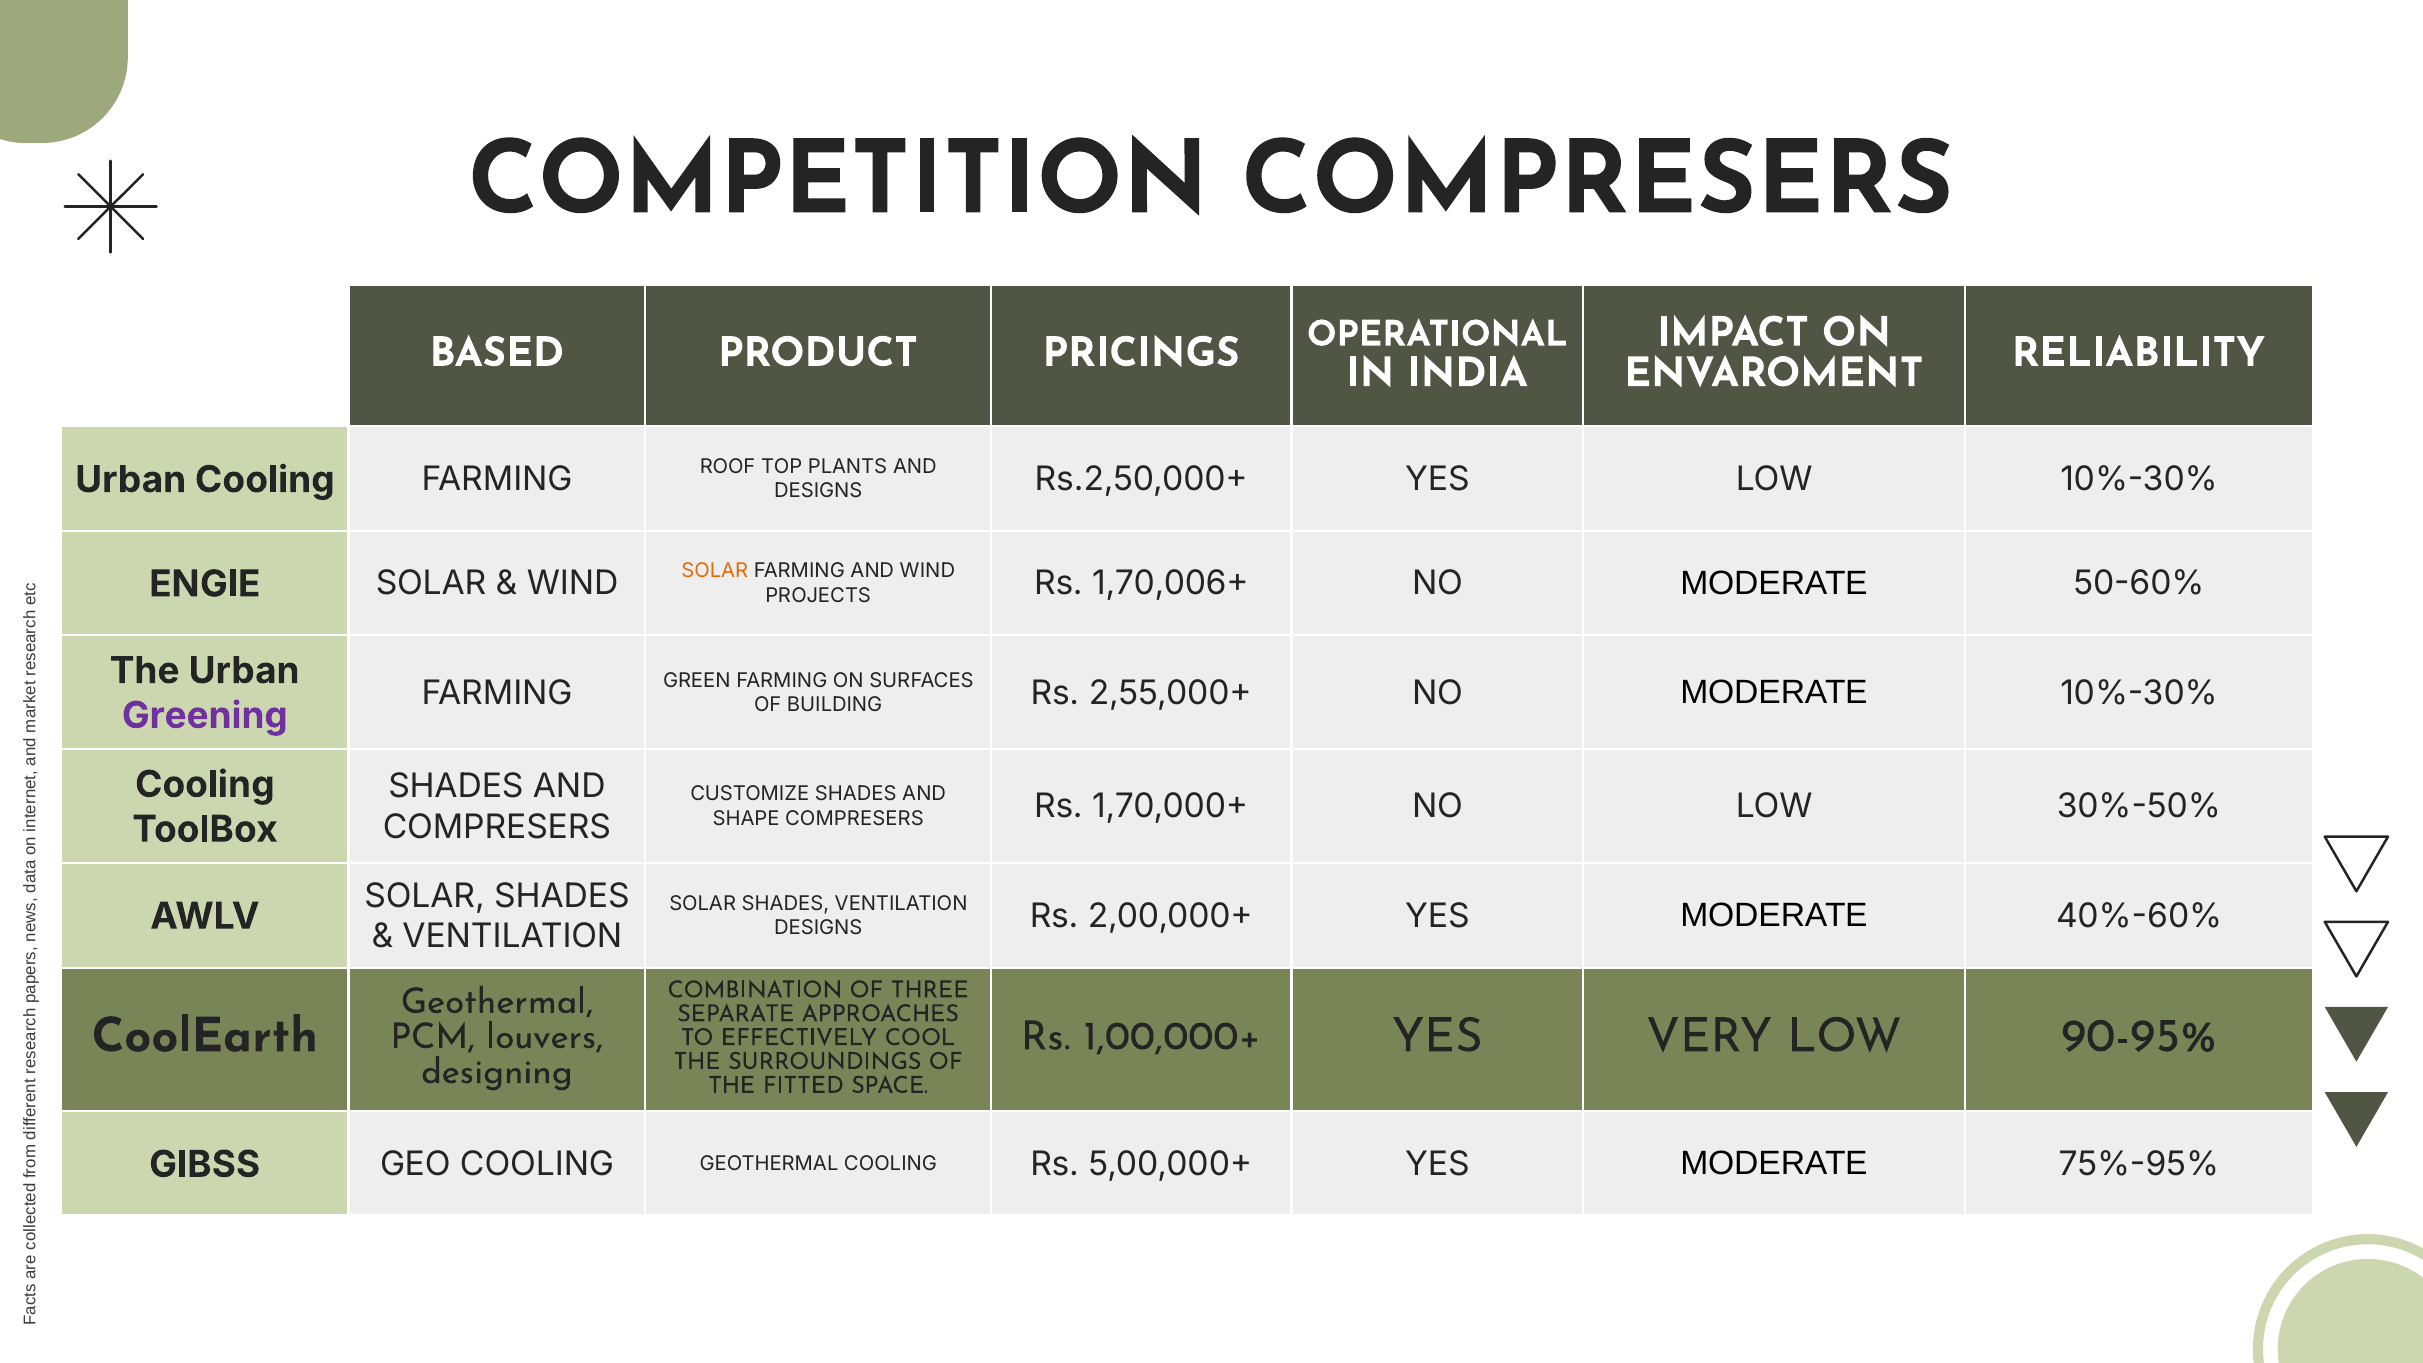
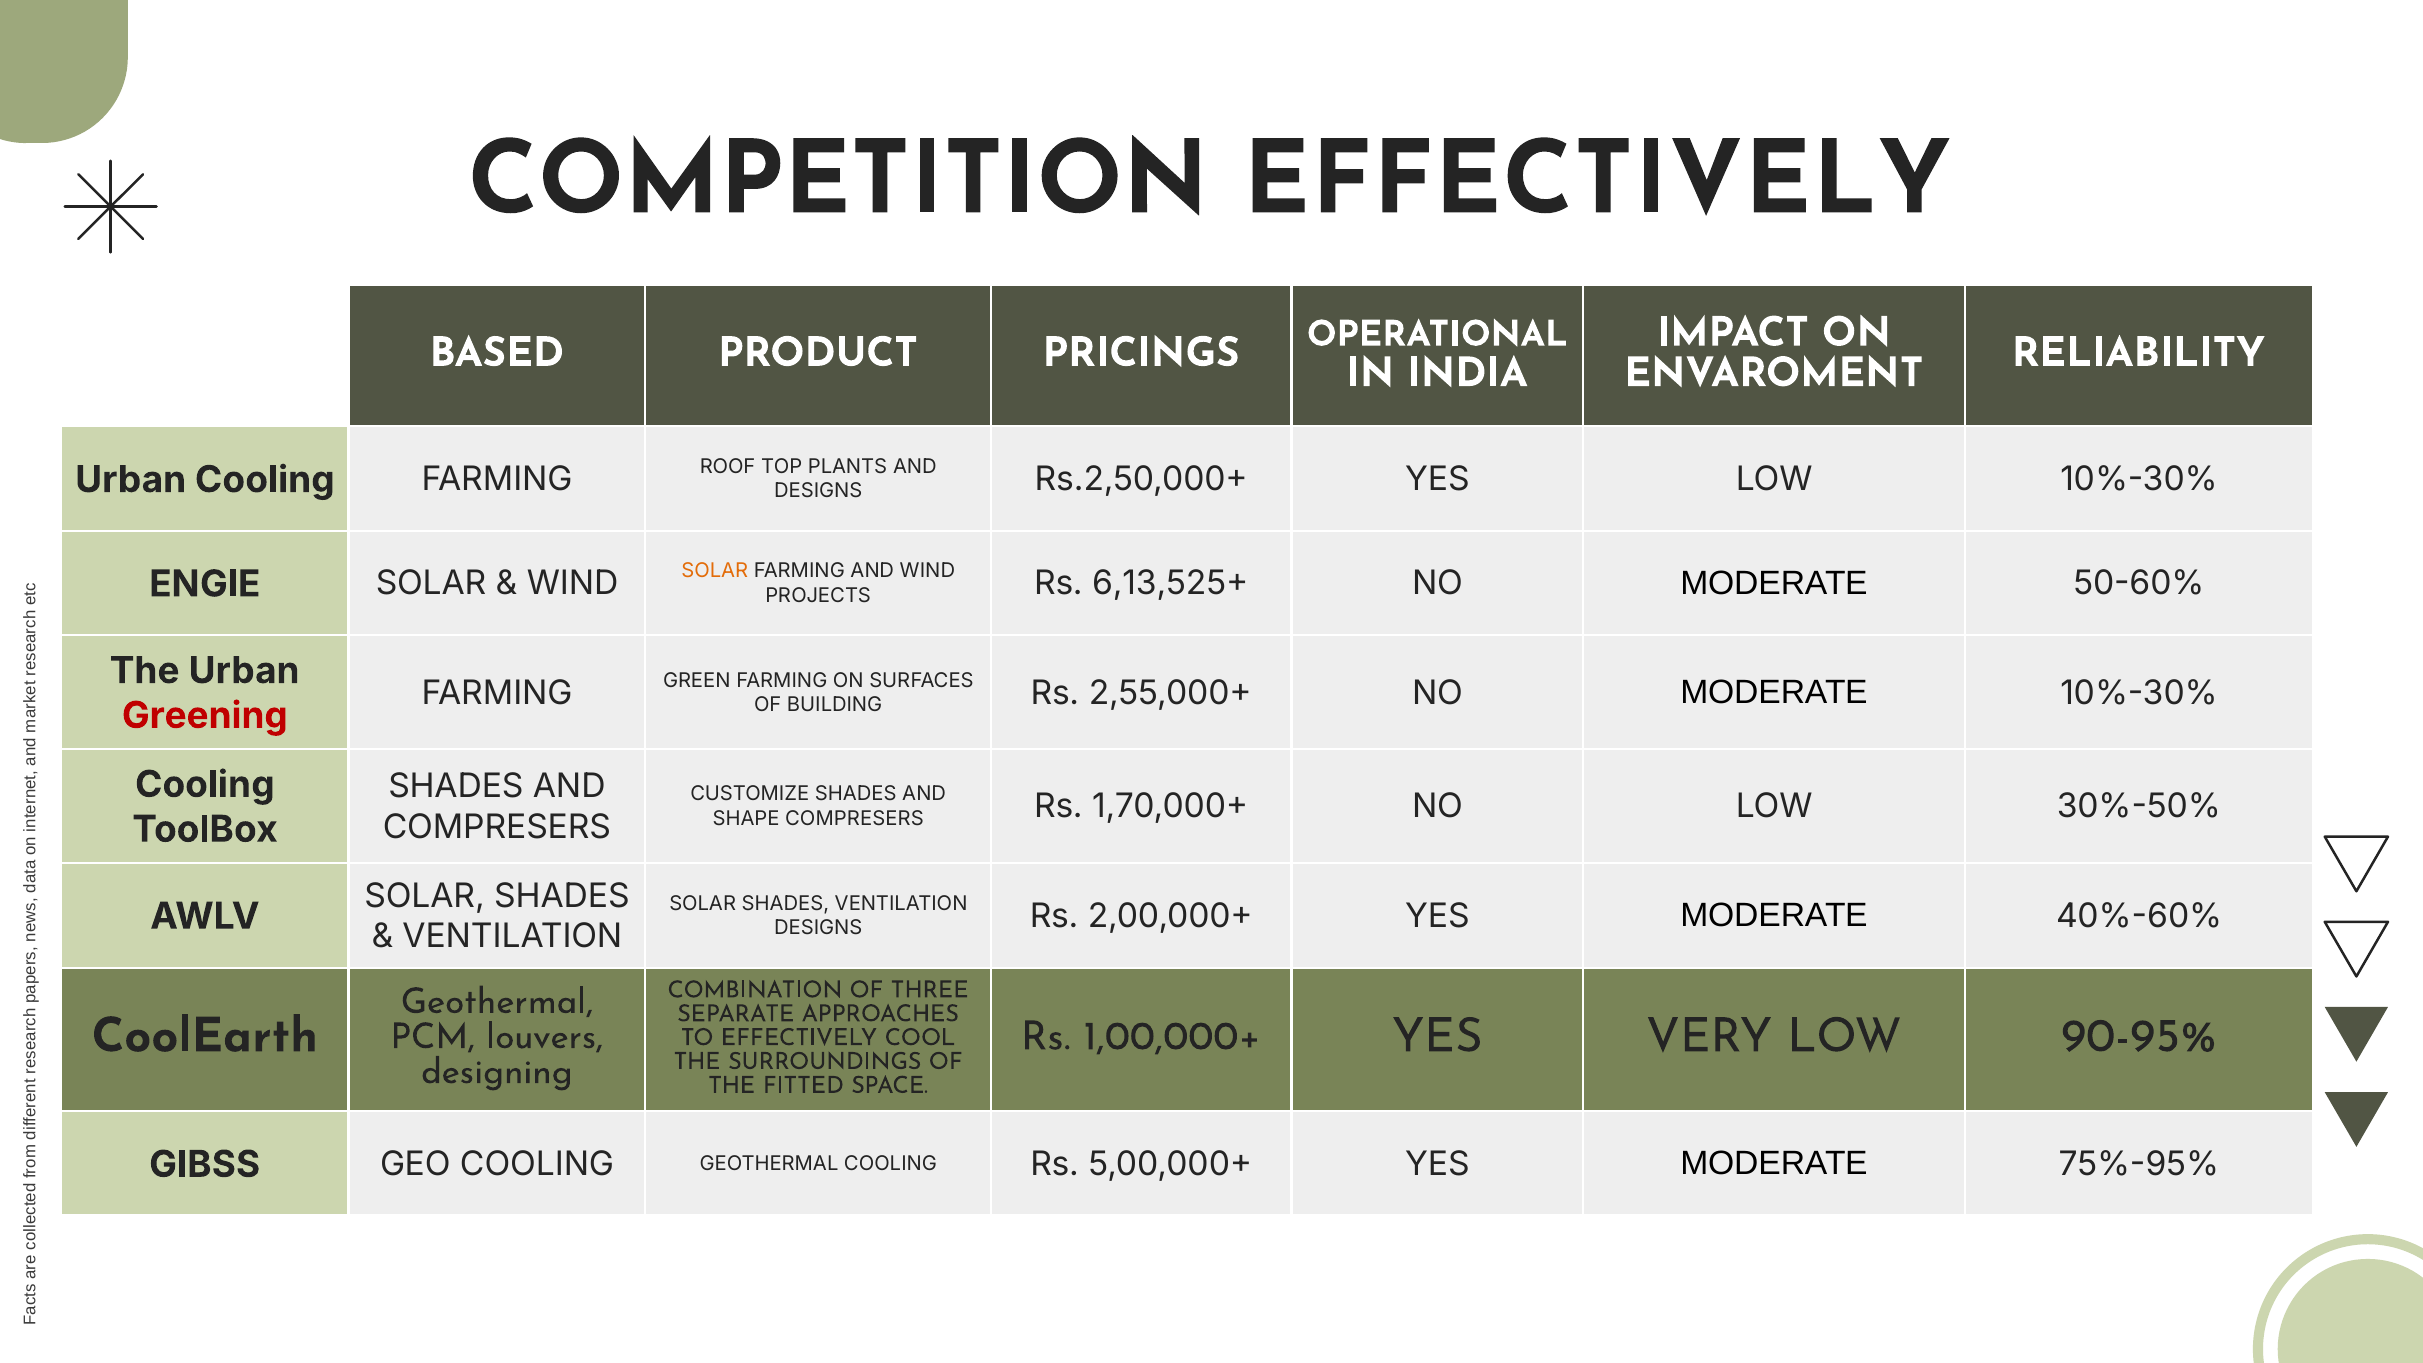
COMPETITION COMPRESERS: COMPRESERS -> EFFECTIVELY (1597, 179)
1,70,006+: 1,70,006+ -> 6,13,525+ (1170, 584)
Greening colour: purple -> red (205, 716)
